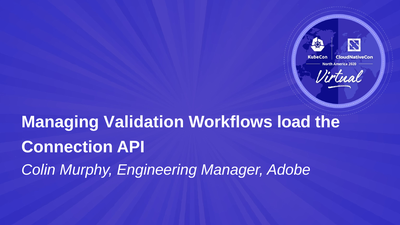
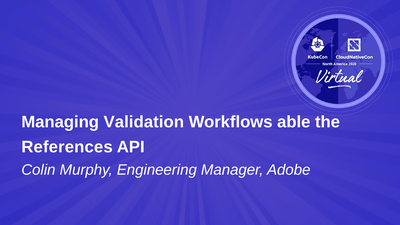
load: load -> able (294, 122)
Connection: Connection -> References (67, 147)
